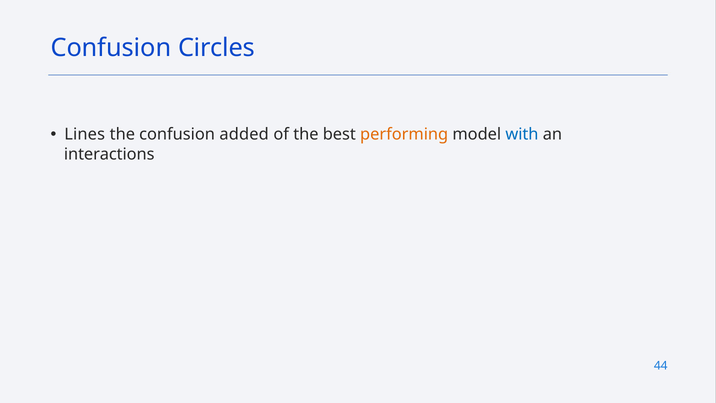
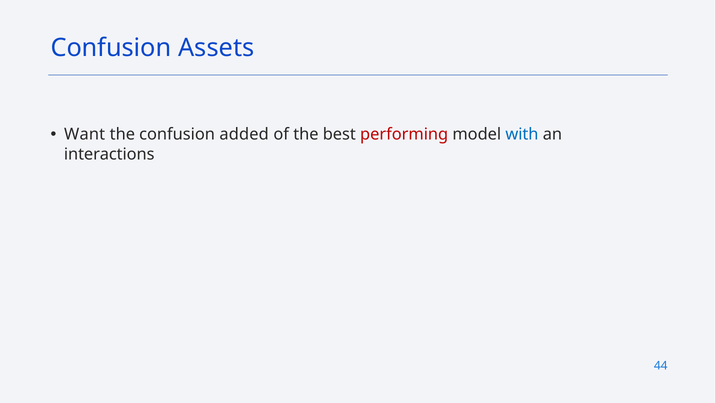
Circles: Circles -> Assets (216, 48)
Lines: Lines -> Want (85, 134)
performing colour: orange -> red (404, 134)
